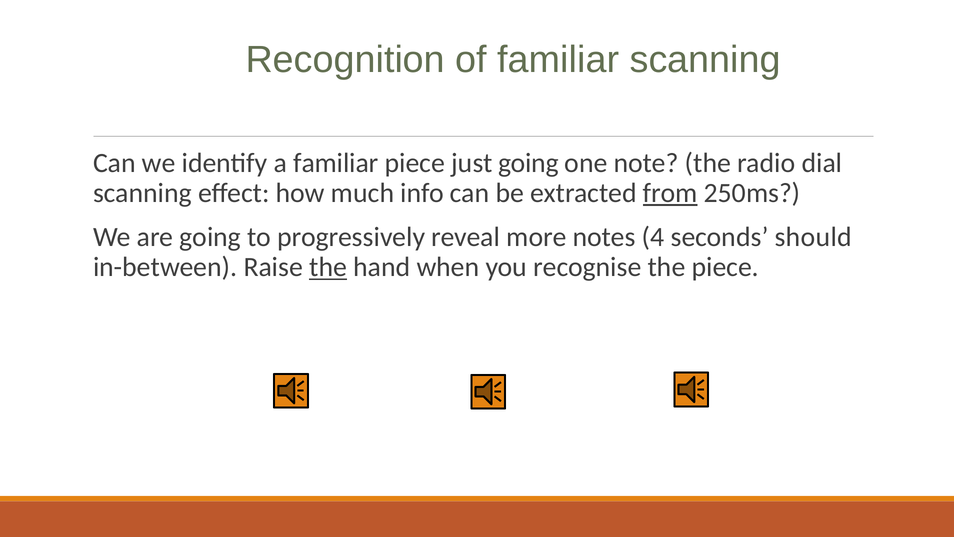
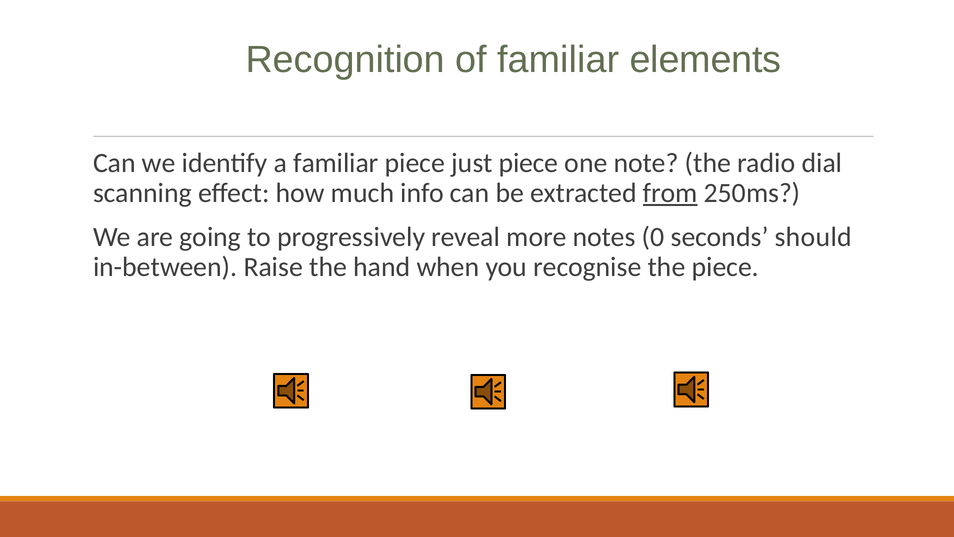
familiar scanning: scanning -> elements (705, 60)
just going: going -> piece (528, 163)
4: 4 -> 0 (653, 237)
the underline: present -> none (328, 267)
